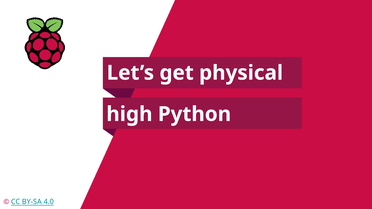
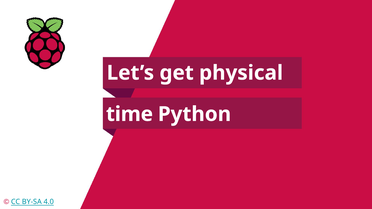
high: high -> time (130, 114)
